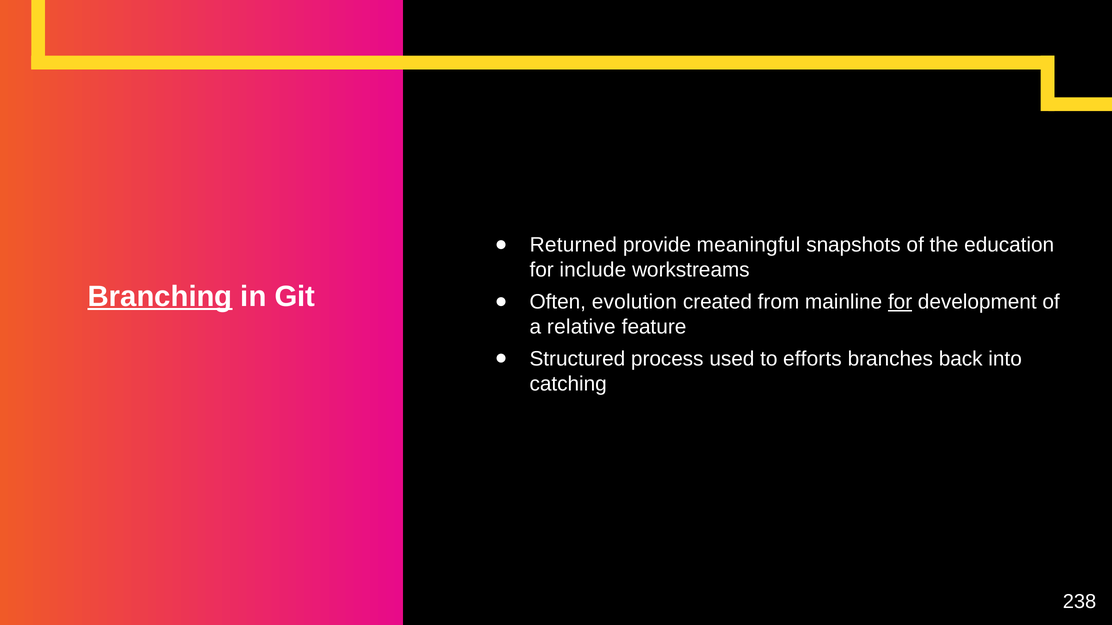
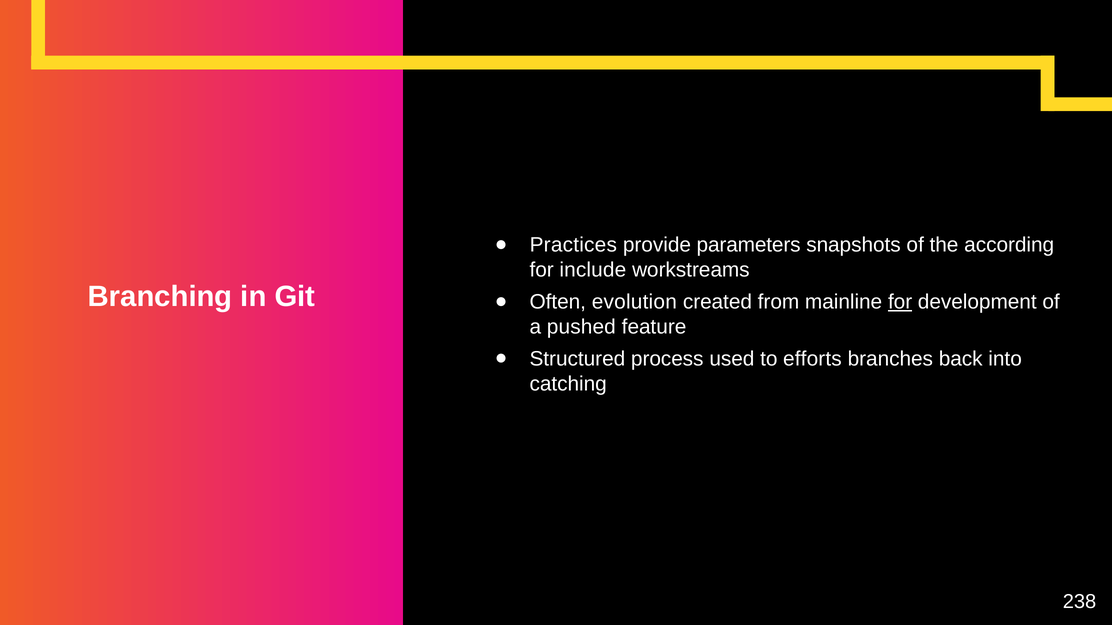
Returned: Returned -> Practices (573, 245)
meaningful: meaningful -> parameters (749, 245)
education: education -> according (1009, 245)
Branching underline: present -> none (160, 297)
relative: relative -> pushed (581, 327)
